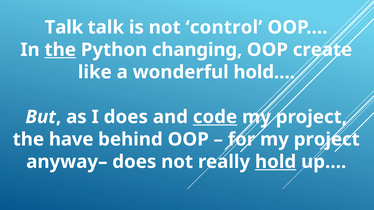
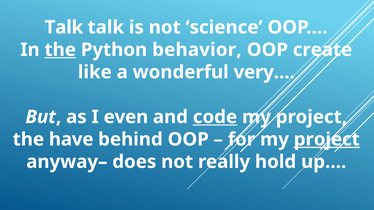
control: control -> science (224, 27)
changing: changing -> behavior (197, 50)
hold…: hold… -> very… (264, 72)
I does: does -> even (126, 117)
project underline: none -> present (327, 140)
hold underline: present -> none (276, 162)
